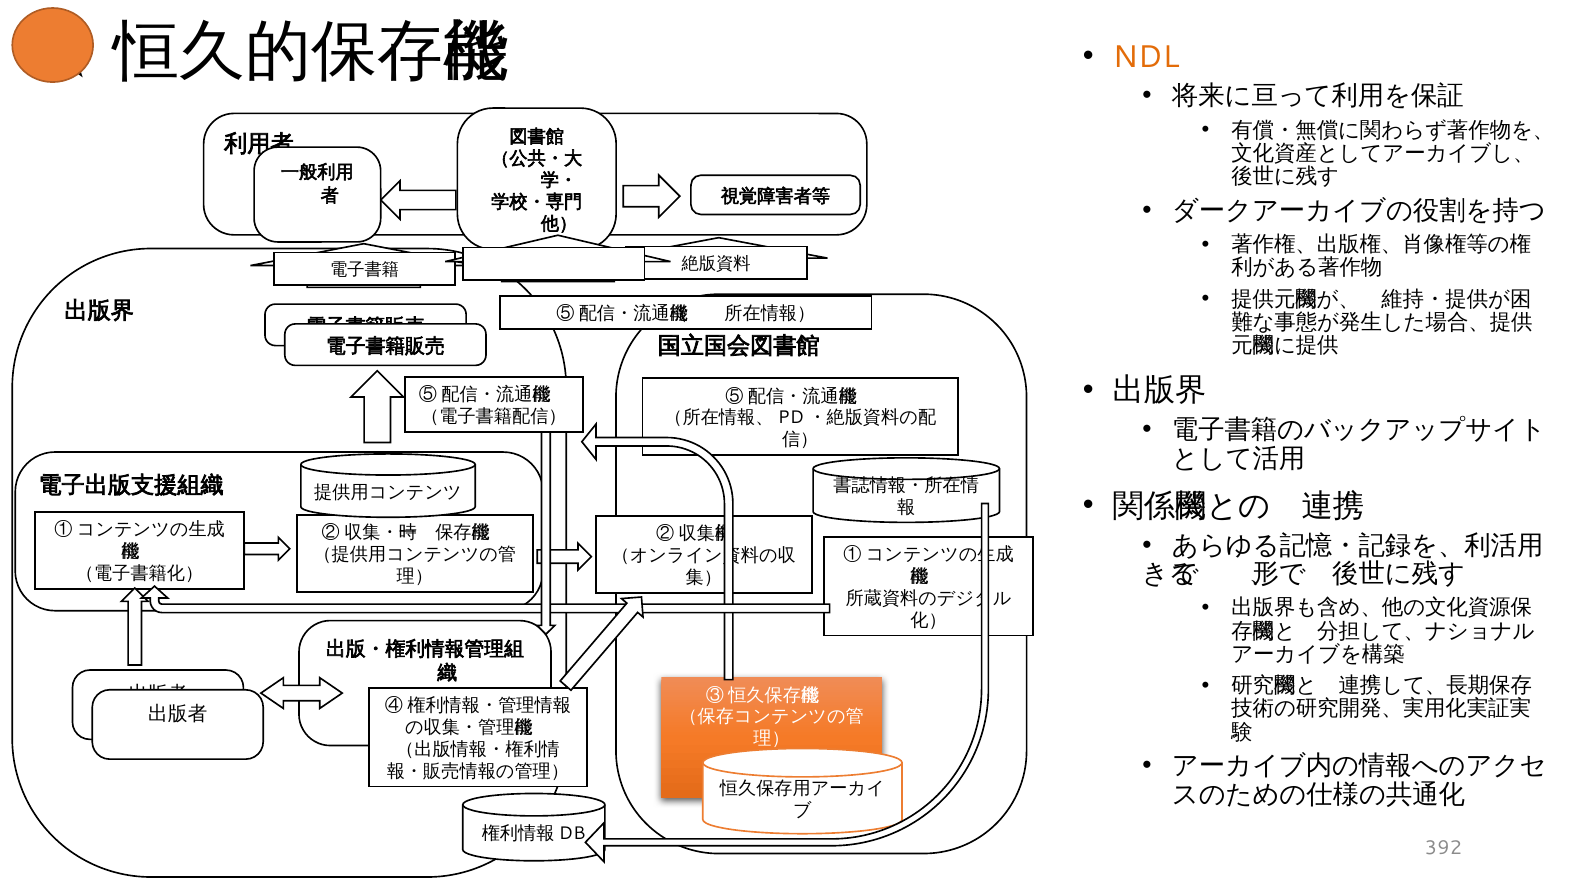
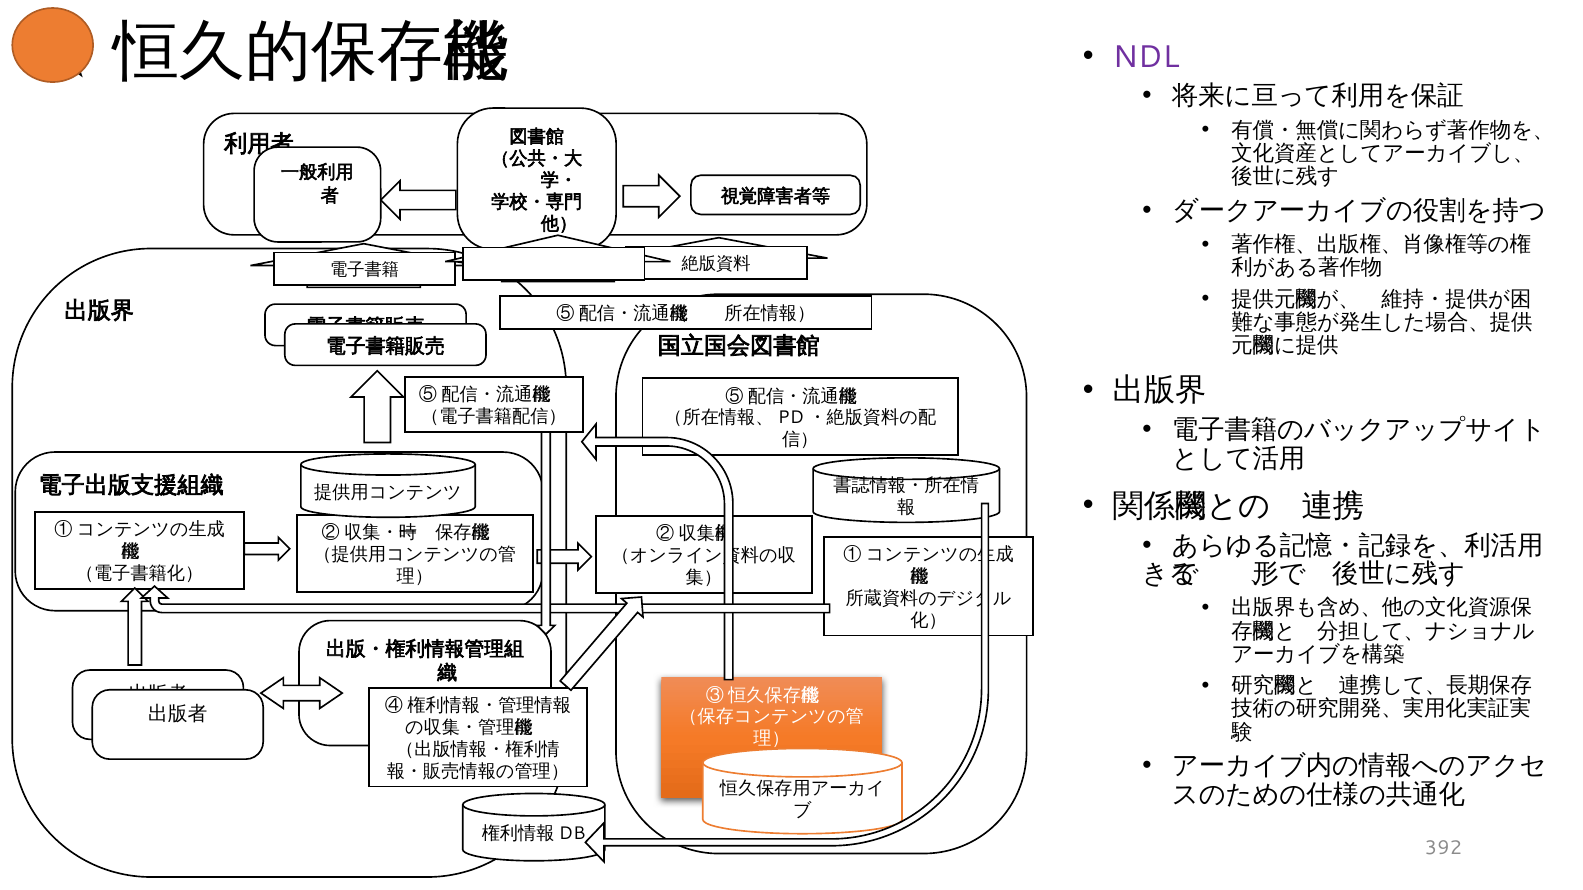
NDL colour: orange -> purple (1146, 57)
